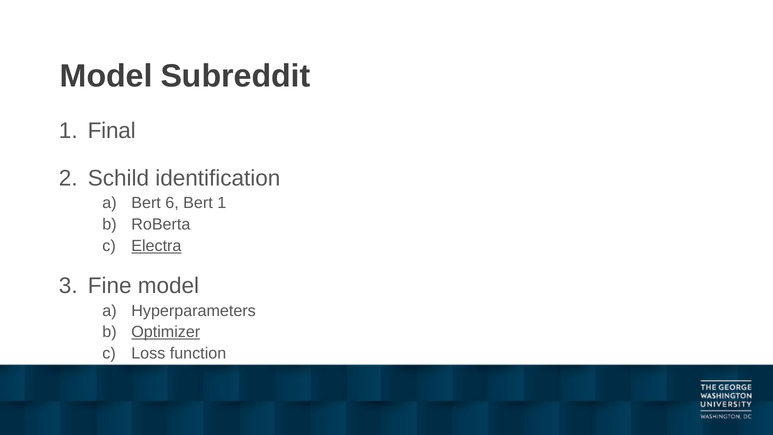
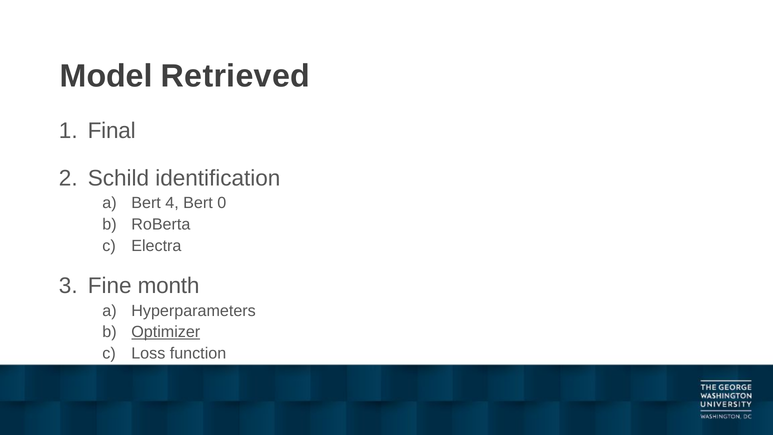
Subreddit: Subreddit -> Retrieved (235, 76)
6: 6 -> 4 (172, 203)
Bert 1: 1 -> 0 (222, 203)
Electra underline: present -> none (156, 246)
Fine model: model -> month (169, 286)
